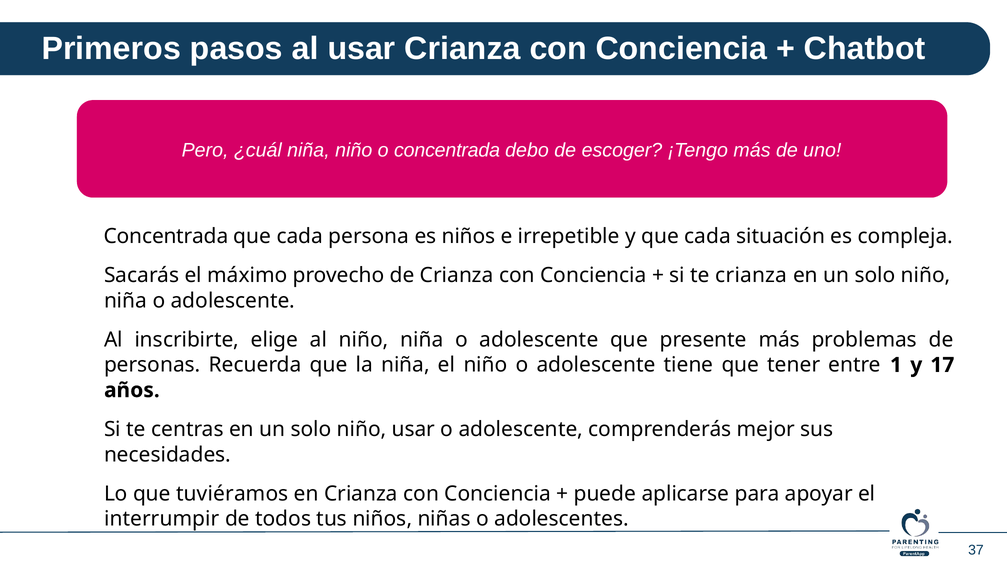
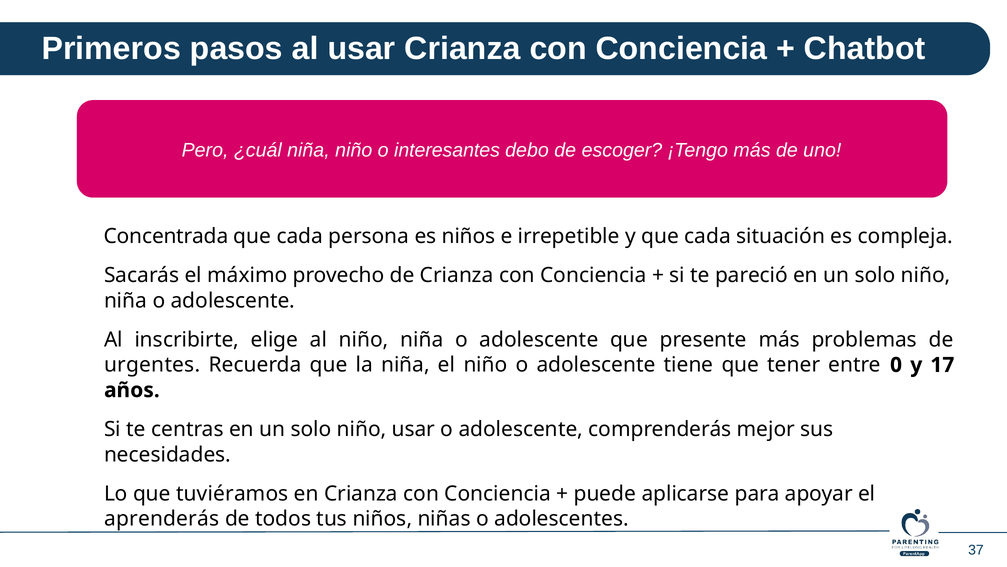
o concentrada: concentrada -> interesantes (447, 150)
te crianza: crianza -> pareció (751, 275)
personas: personas -> urgentes (152, 365)
1: 1 -> 0 (896, 365)
interrumpir: interrumpir -> aprenderás (162, 519)
